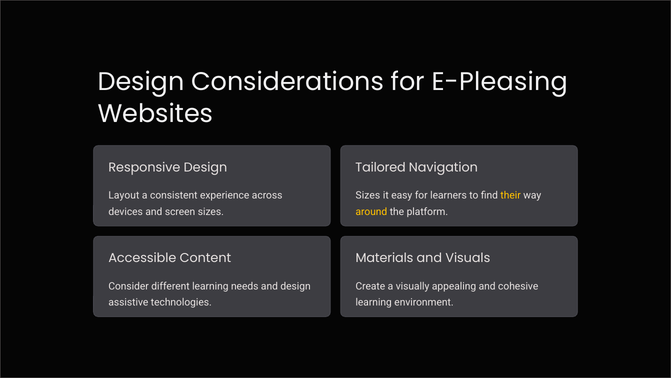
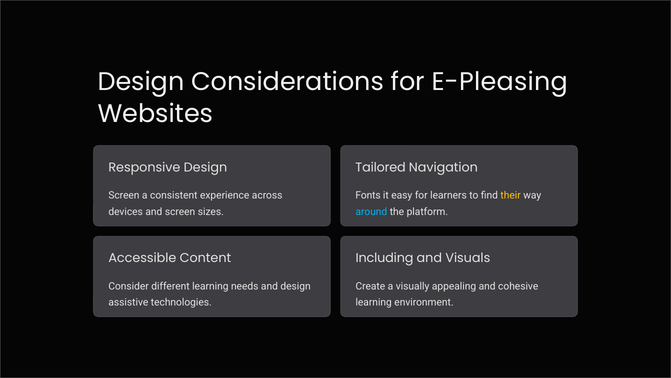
Layout: Layout -> Screen (124, 195)
Sizes: Sizes -> Fonts (368, 195)
around colour: yellow -> light blue (371, 211)
Materials: Materials -> Including (384, 258)
